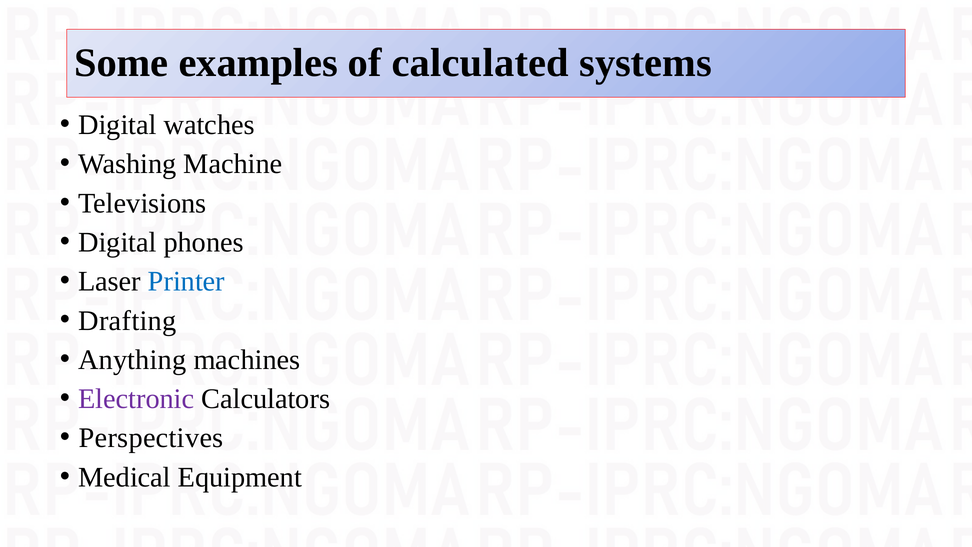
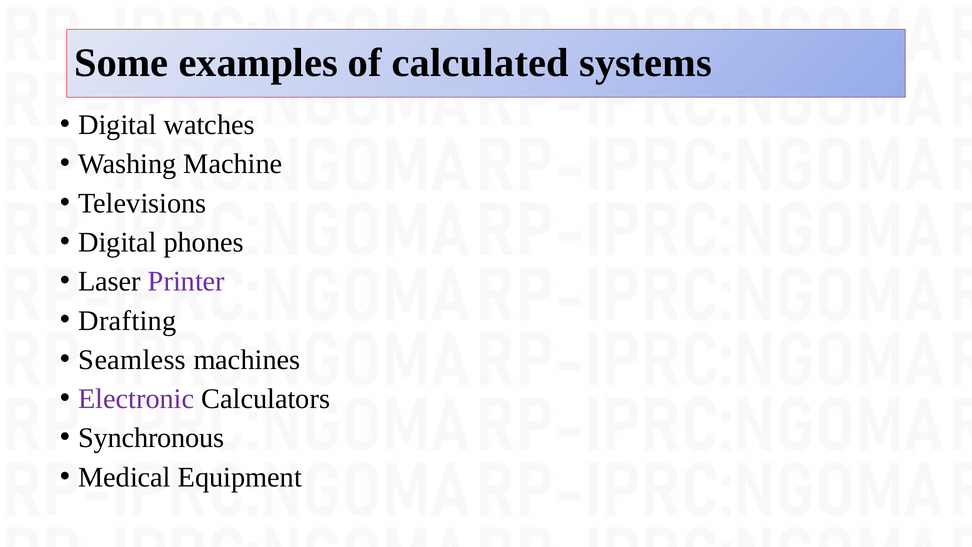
Printer colour: blue -> purple (186, 281)
Anything: Anything -> Seamless (132, 360)
Perspectives: Perspectives -> Synchronous (151, 438)
